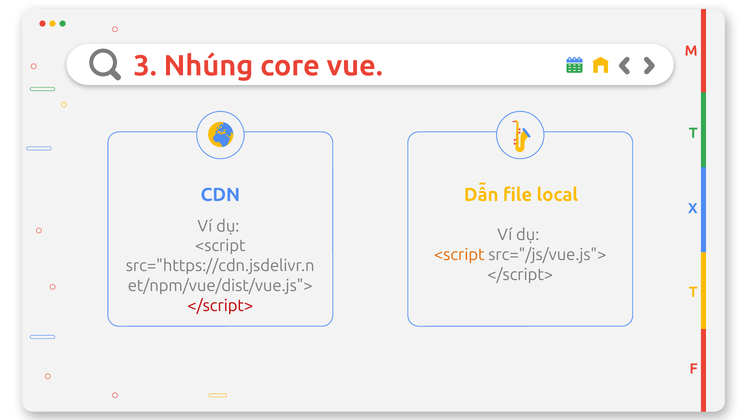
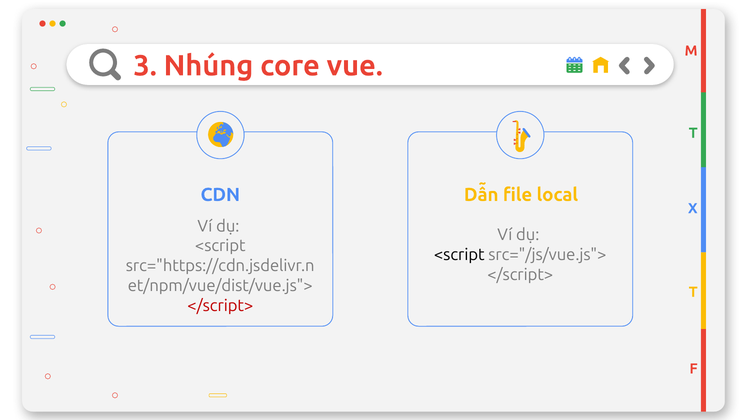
<script colour: orange -> black (459, 255)
